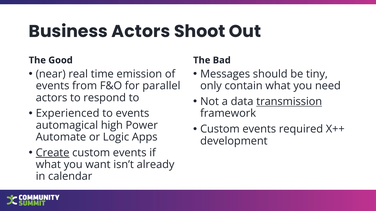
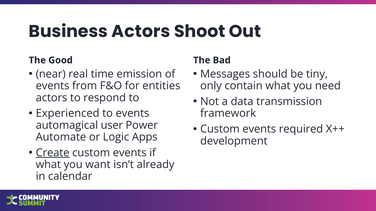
parallel: parallel -> entities (161, 86)
transmission underline: present -> none (289, 102)
high: high -> user (112, 125)
